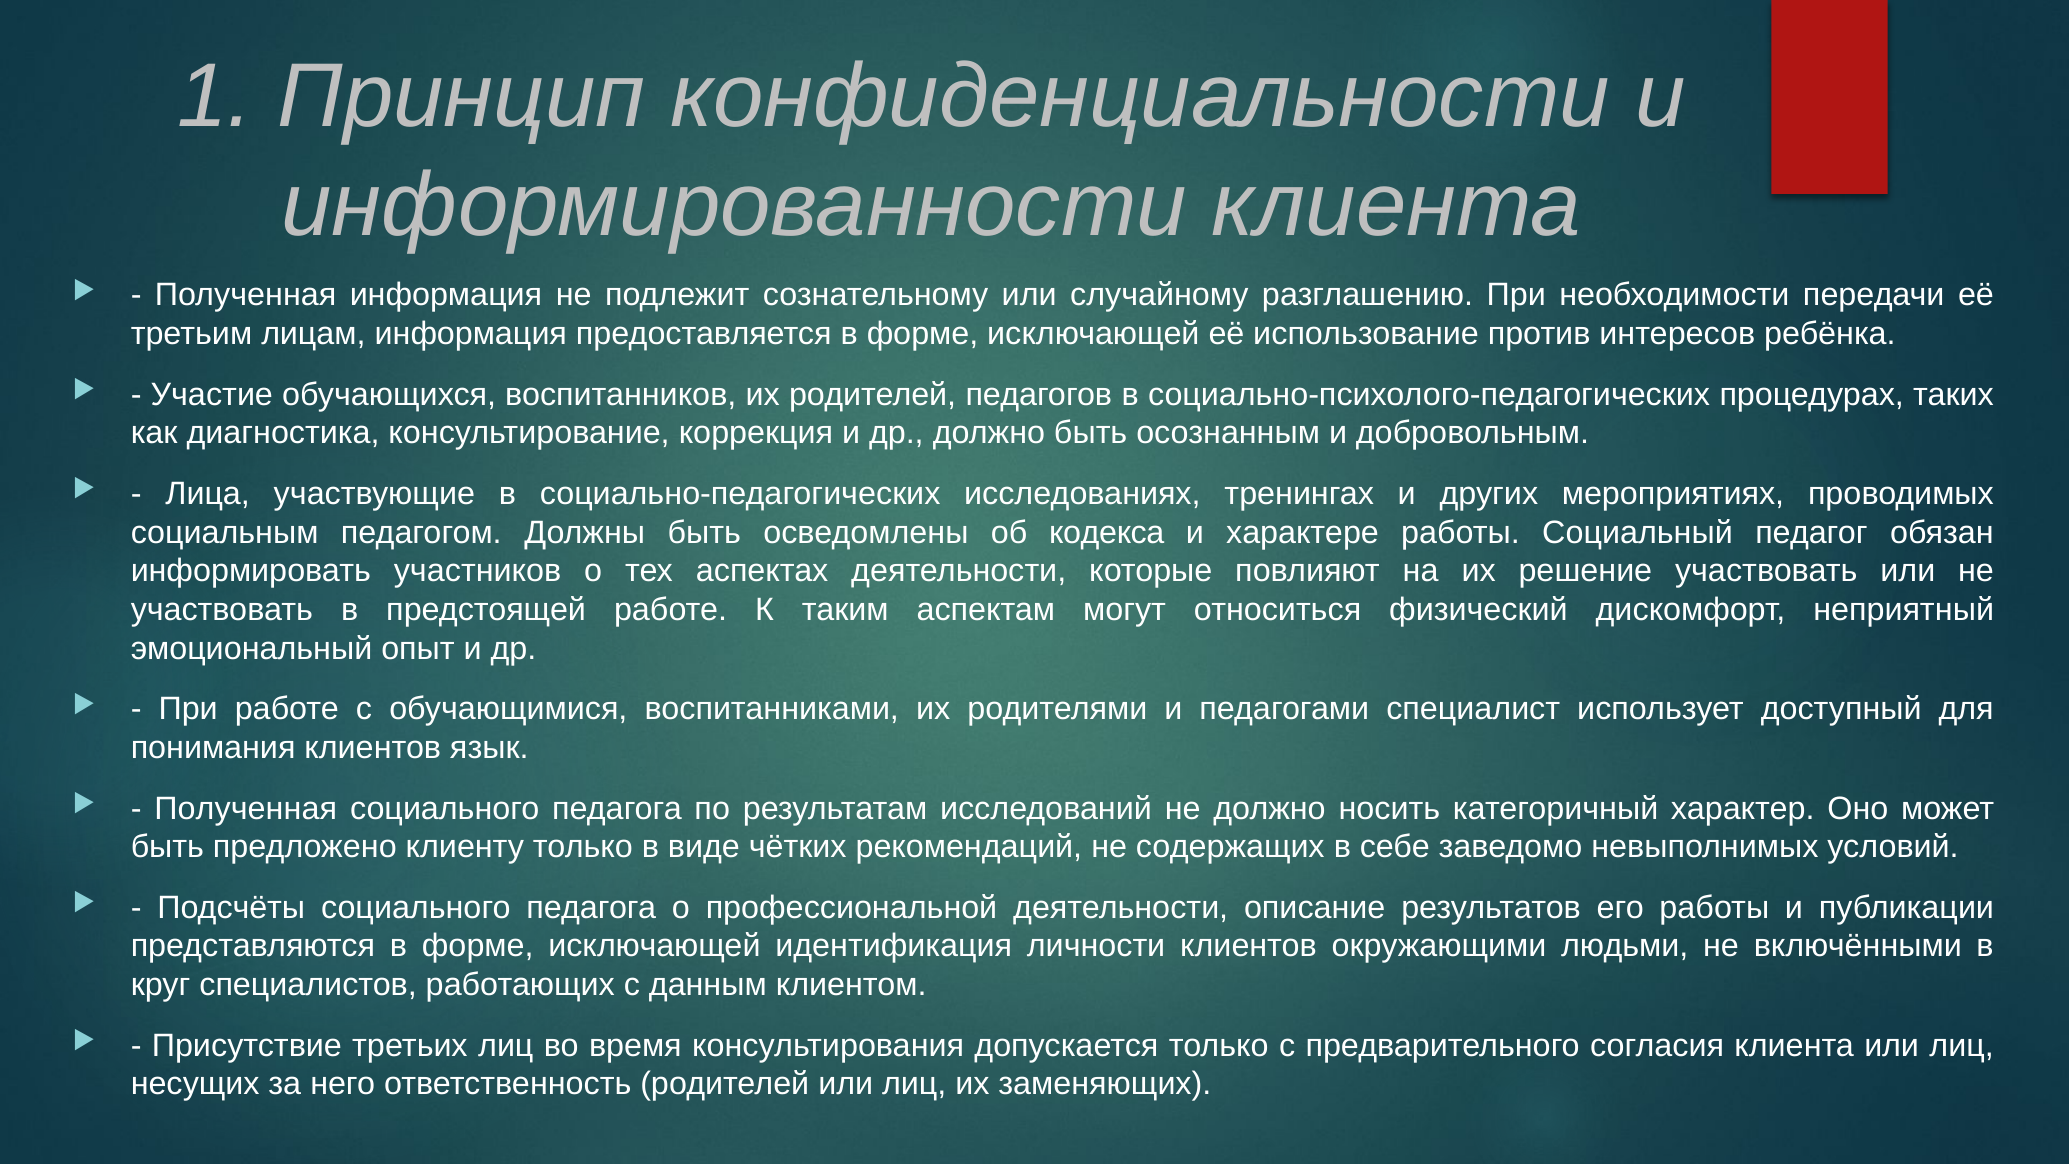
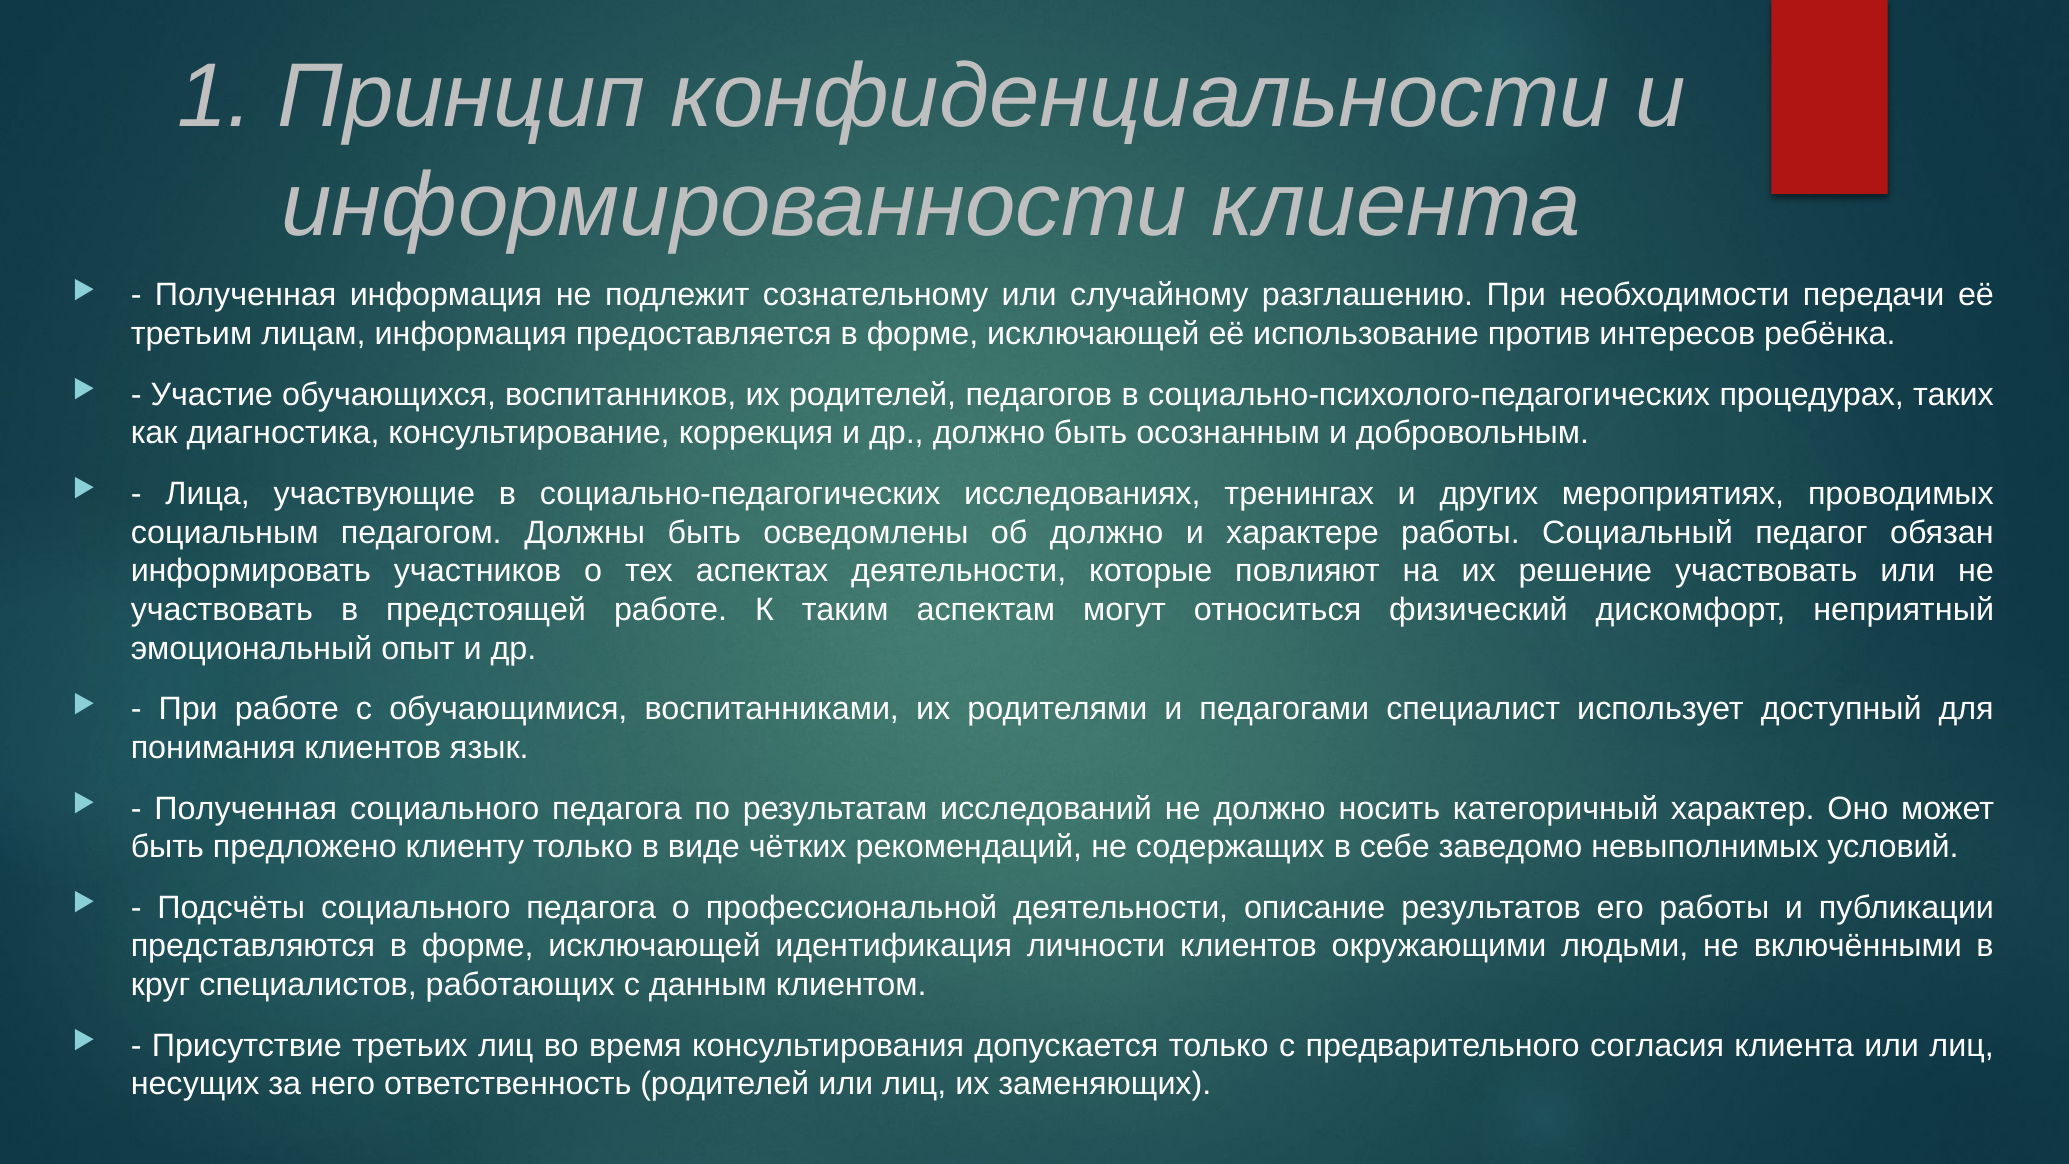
об кодекса: кодекса -> должно (1107, 532)
